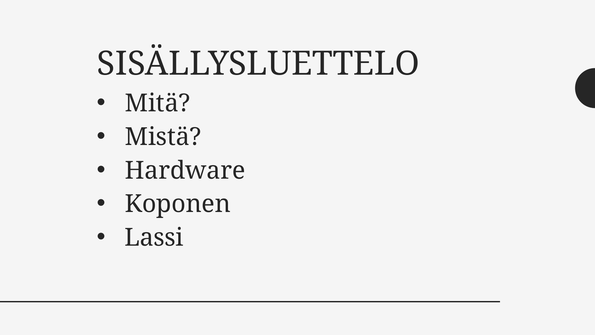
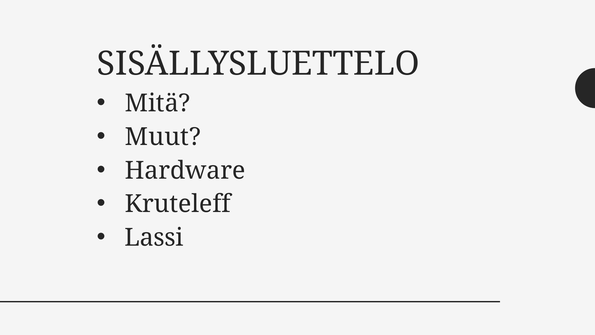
Mistä: Mistä -> Muut (163, 137)
Koponen: Koponen -> Kruteleff (178, 204)
